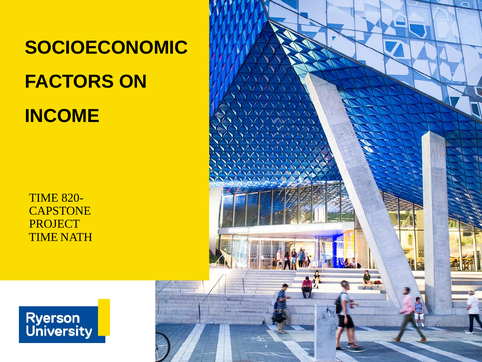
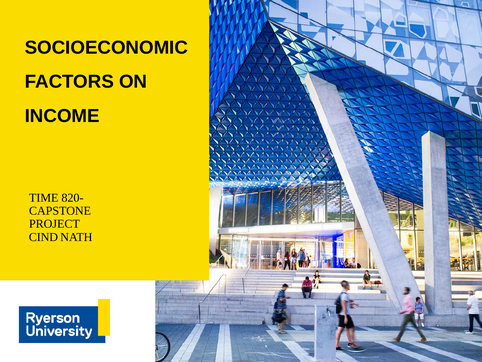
TIME: TIME -> CIND (43, 237)
